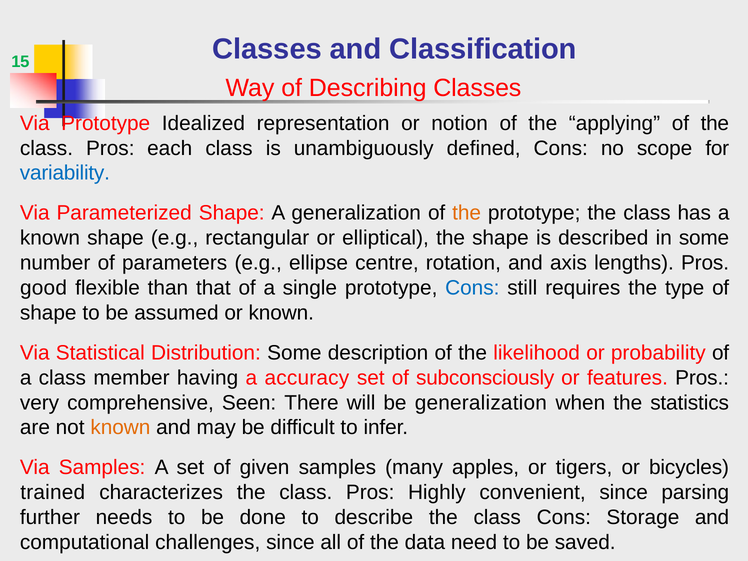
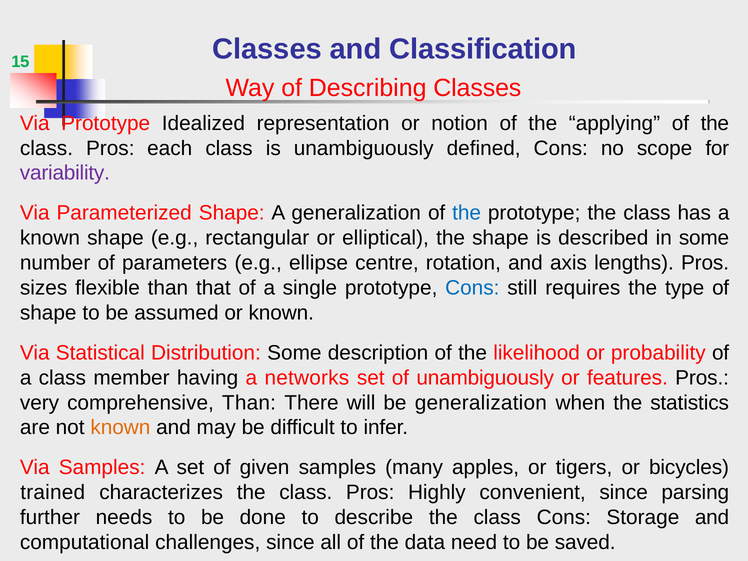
variability colour: blue -> purple (65, 173)
the colour: orange -> blue (467, 213)
good: good -> sizes (44, 288)
accuracy: accuracy -> networks (307, 378)
of subconsciously: subconsciously -> unambiguously (485, 378)
comprehensive Seen: Seen -> Than (249, 403)
